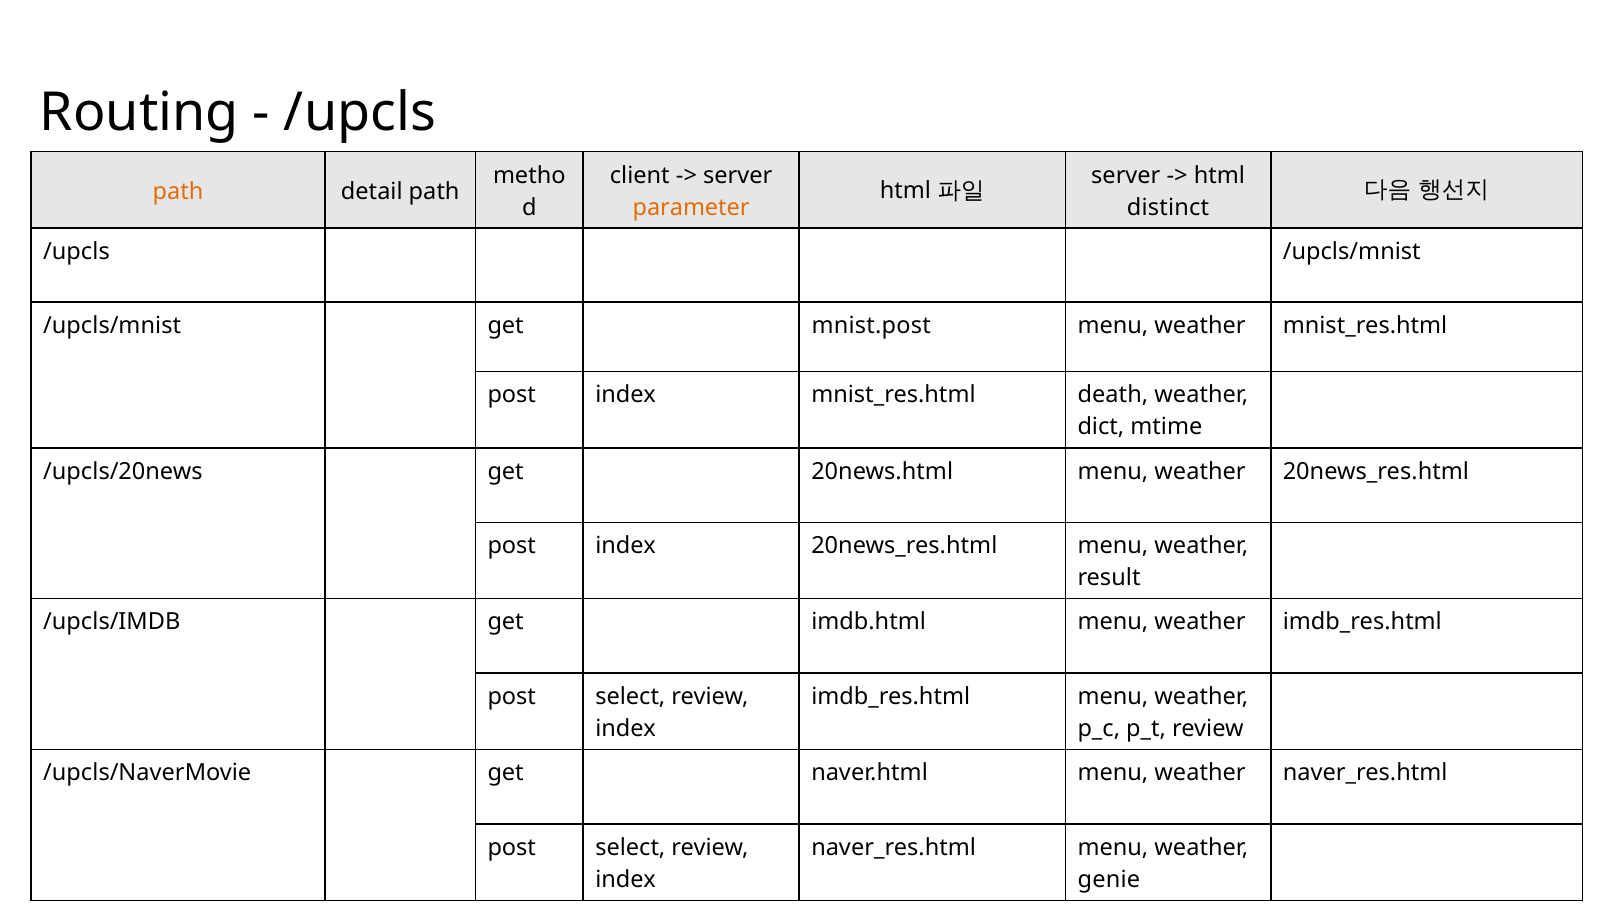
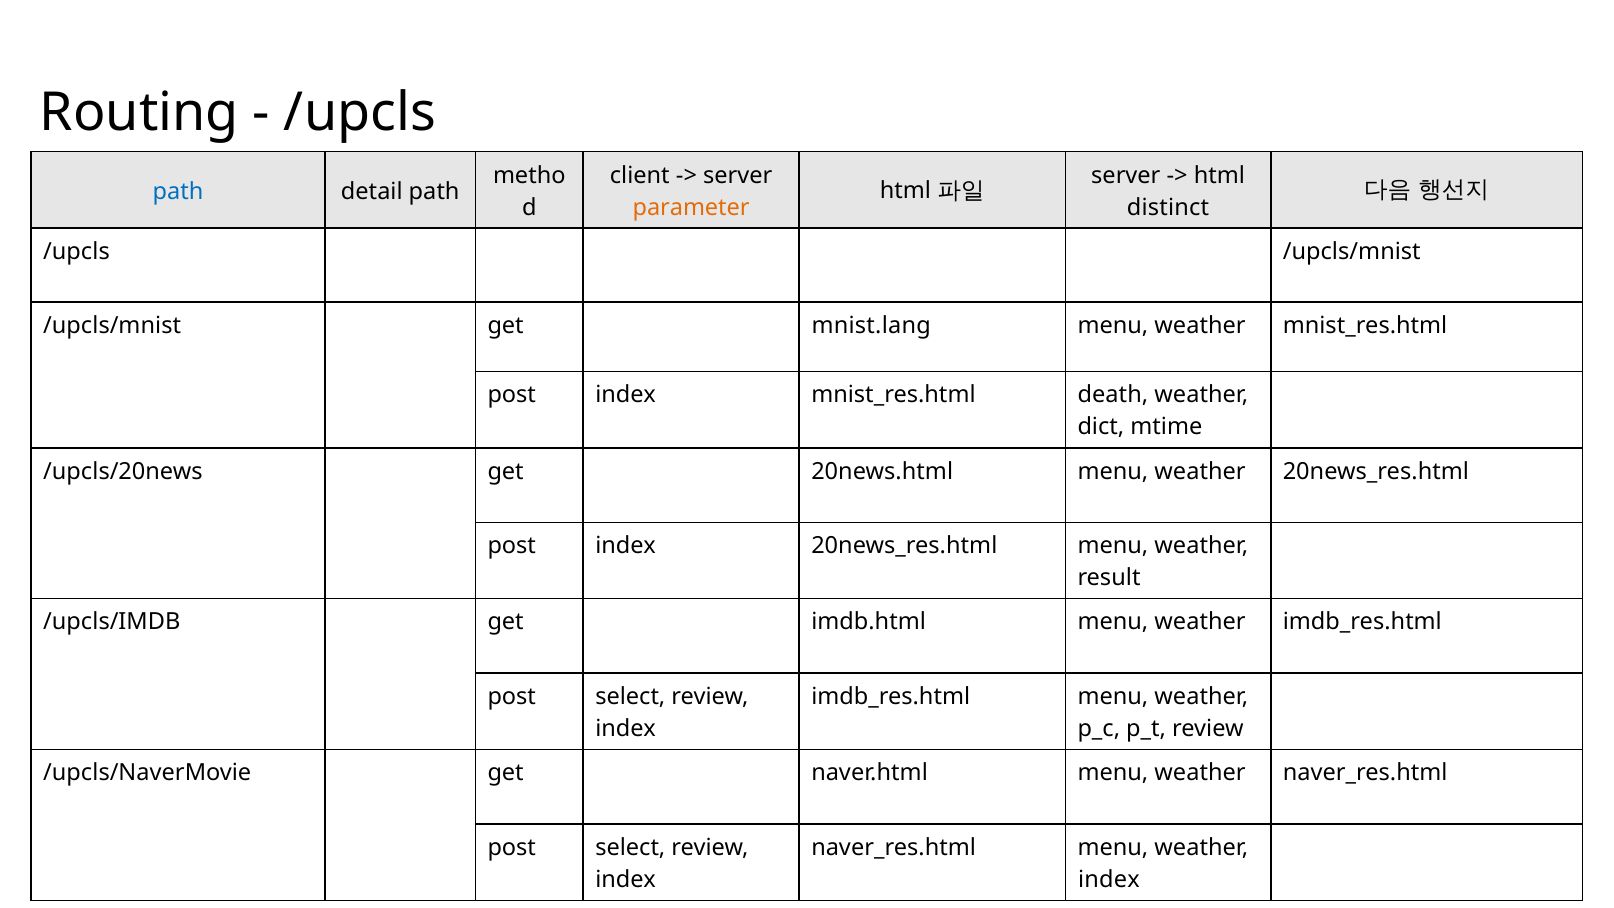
path colour: orange -> blue (178, 191)
mnist.post: mnist.post -> mnist.lang (871, 325)
genie: genie -> index (1109, 880)
